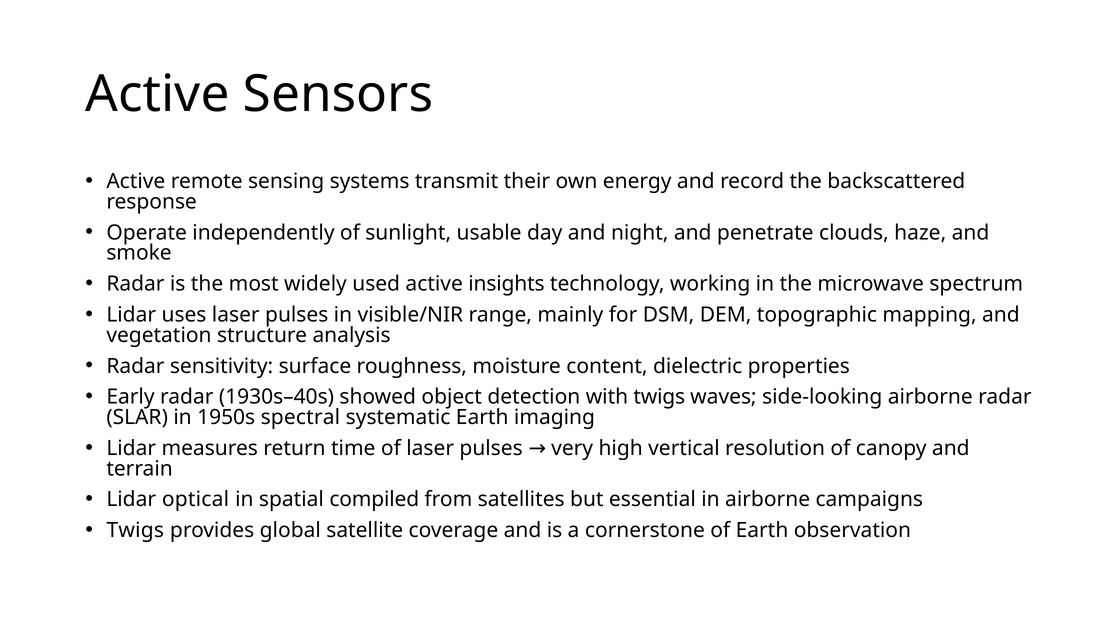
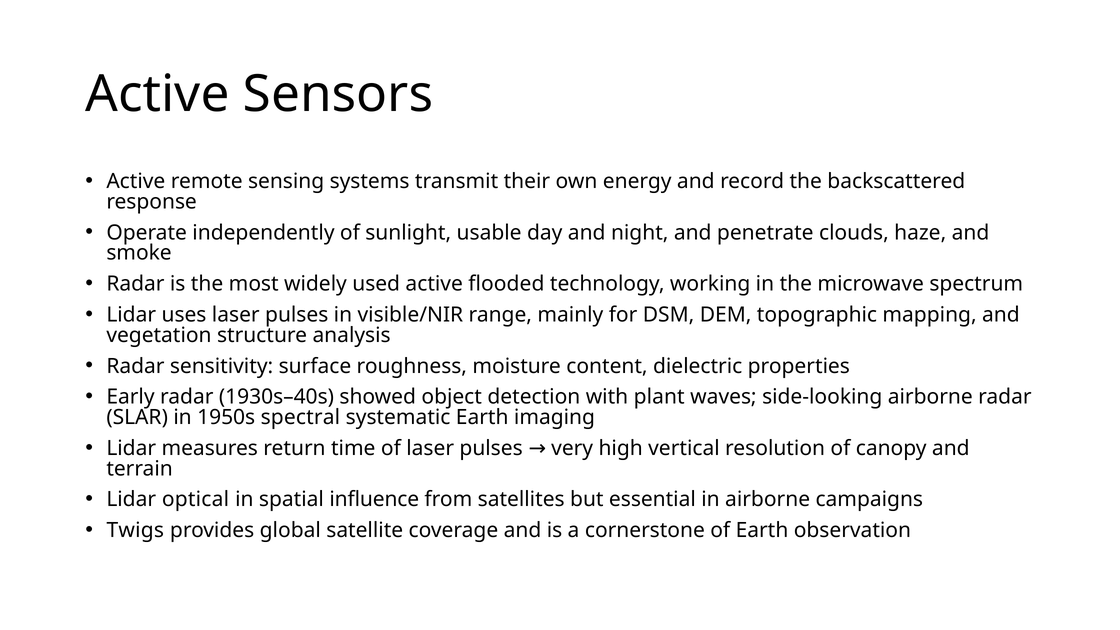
insights: insights -> flooded (506, 284)
with twigs: twigs -> plant (659, 397)
compiled: compiled -> influence (374, 500)
